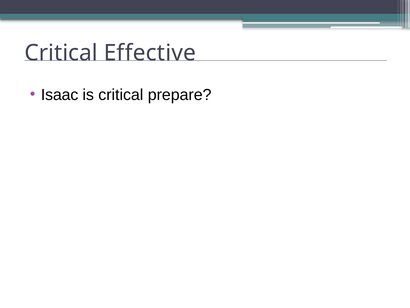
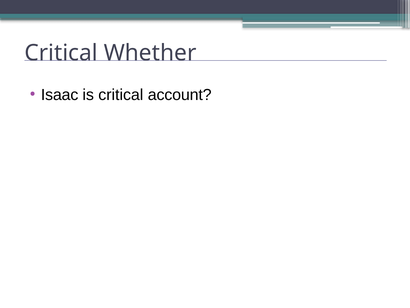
Effective: Effective -> Whether (150, 53)
prepare: prepare -> account (180, 95)
